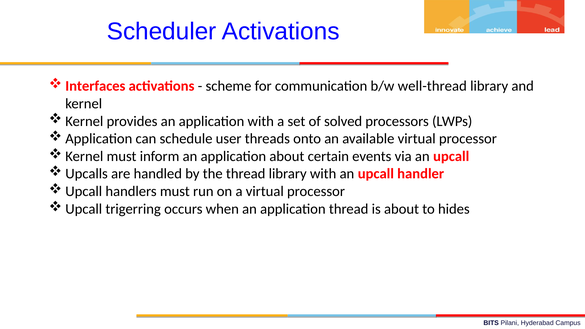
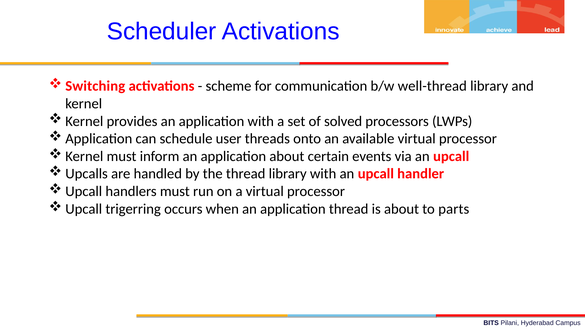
Interfaces: Interfaces -> Switching (95, 86)
hides: hides -> parts (454, 209)
